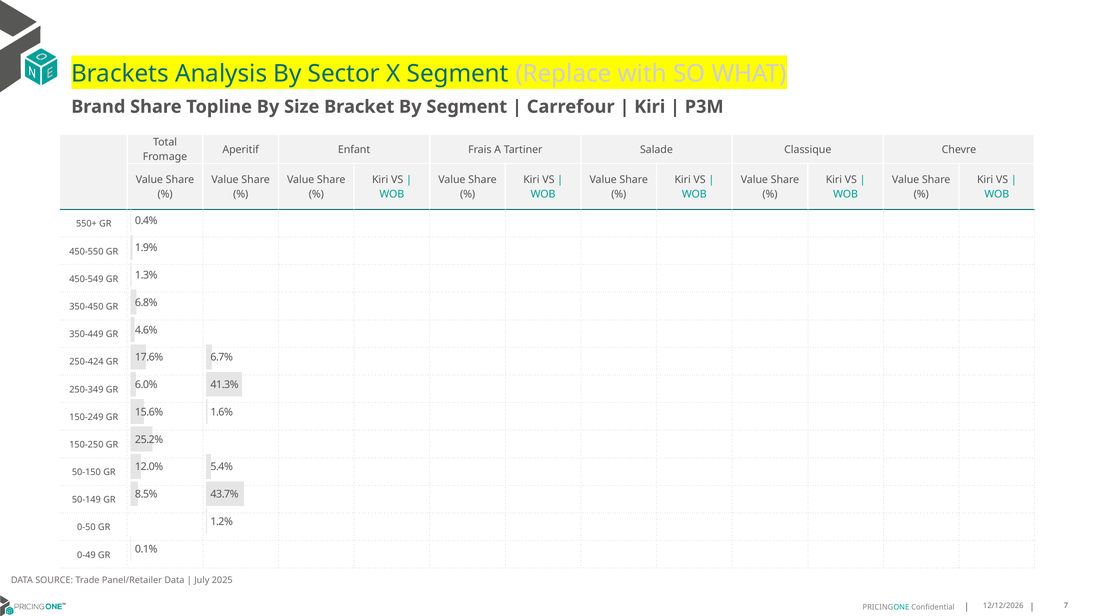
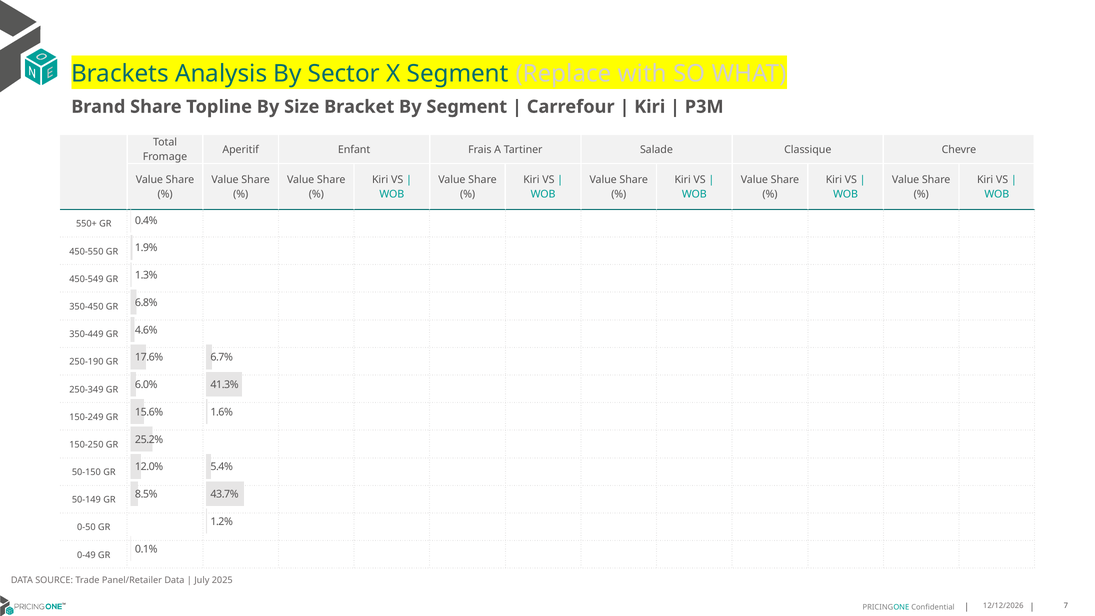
250-424: 250-424 -> 250-190 (86, 362)
